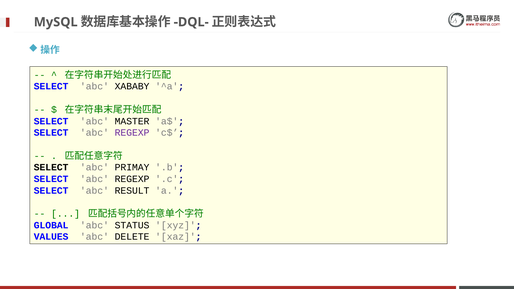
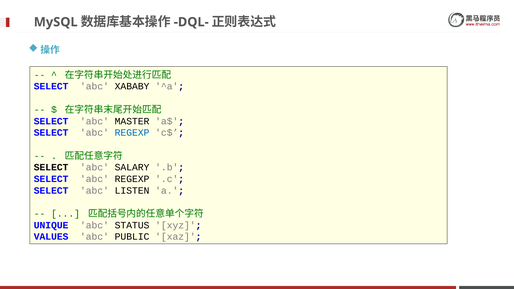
REGEXP colour: purple -> blue (132, 133)
PRIMAY: PRIMAY -> SALARY (132, 167)
RESULT: RESULT -> LISTEN (132, 191)
GLOBAL: GLOBAL -> UNIQUE (51, 225)
DELETE: DELETE -> PUBLIC (132, 237)
